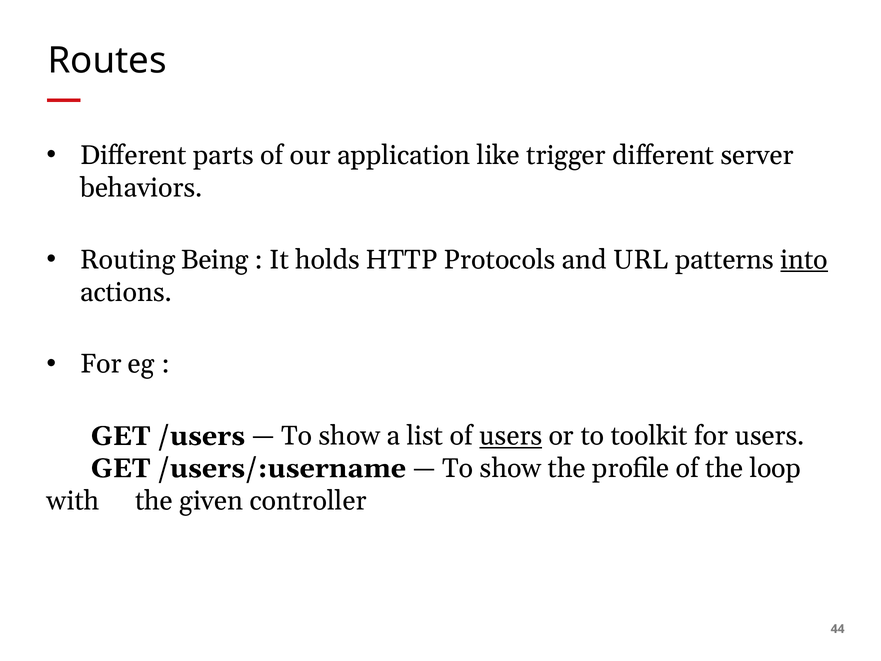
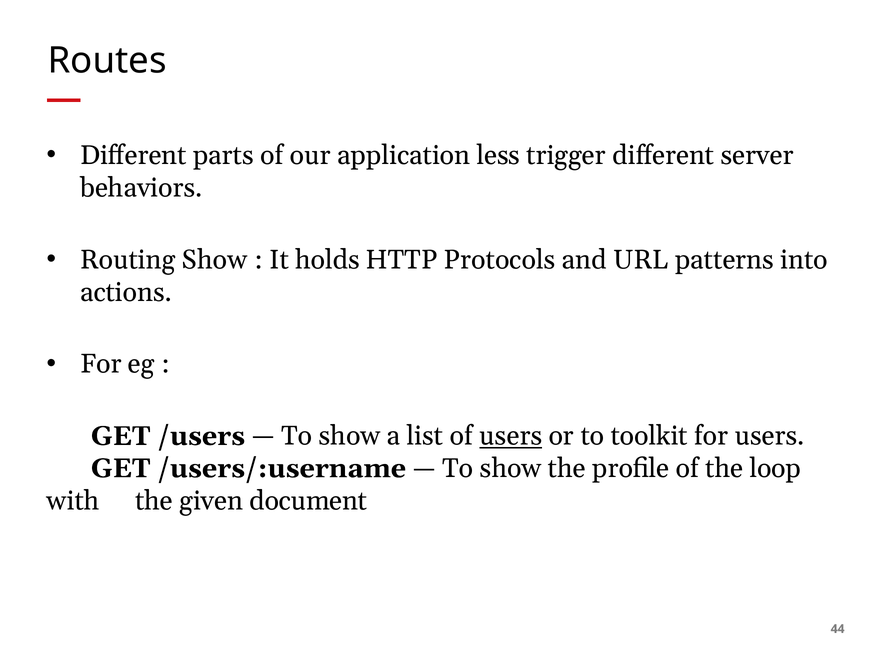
like: like -> less (498, 155)
Routing Being: Being -> Show (215, 260)
into underline: present -> none (804, 260)
controller: controller -> document (308, 500)
